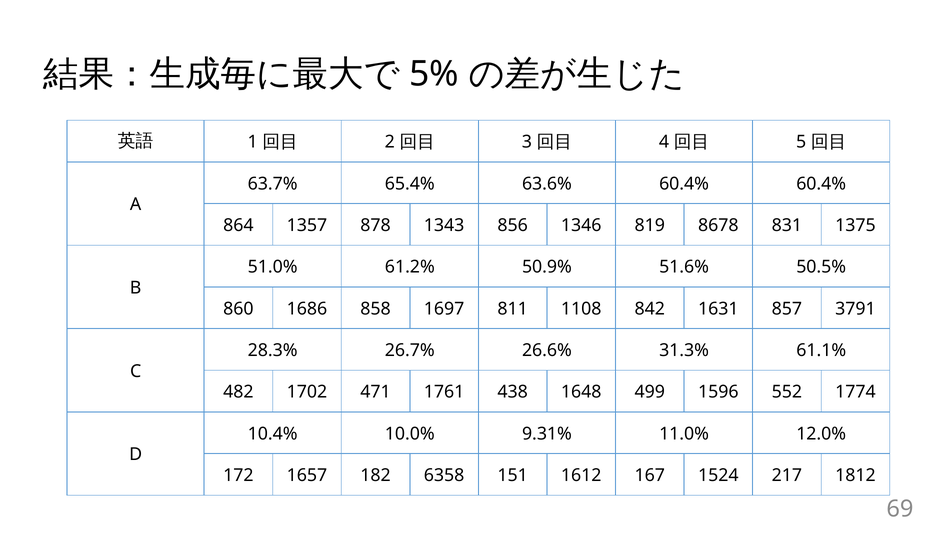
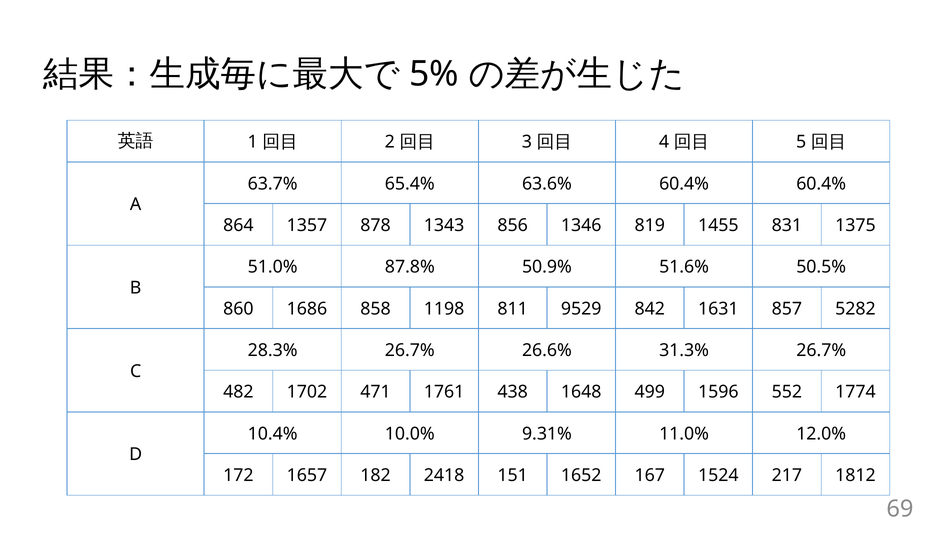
8678: 8678 -> 1455 (718, 225)
61.2%: 61.2% -> 87.8% (410, 267)
1697: 1697 -> 1198 (444, 309)
1108: 1108 -> 9529 (581, 309)
3791: 3791 -> 5282 (855, 309)
31.3% 61.1%: 61.1% -> 26.7% (821, 350)
6358: 6358 -> 2418 (444, 475)
1612: 1612 -> 1652 (581, 475)
